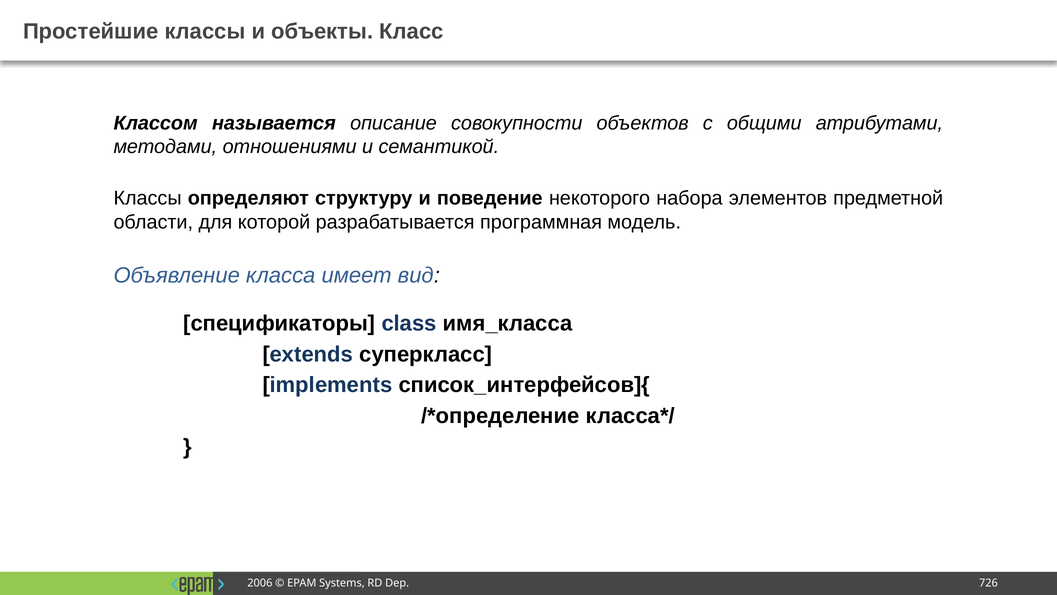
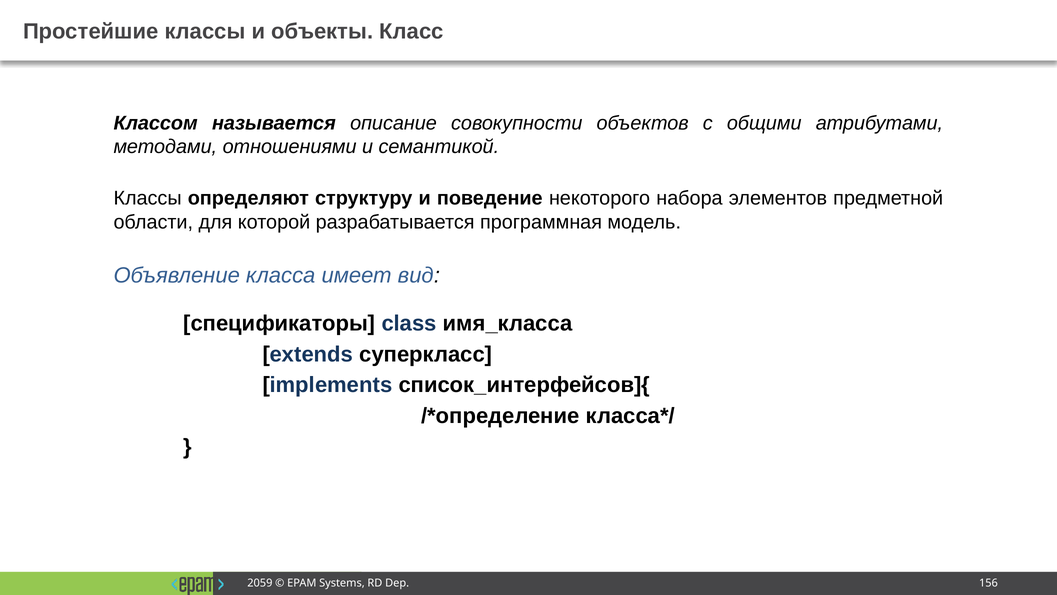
2006: 2006 -> 2059 (260, 583)
726: 726 -> 156 (988, 583)
